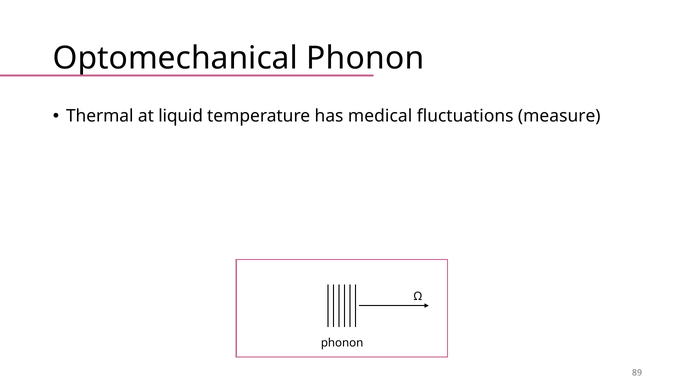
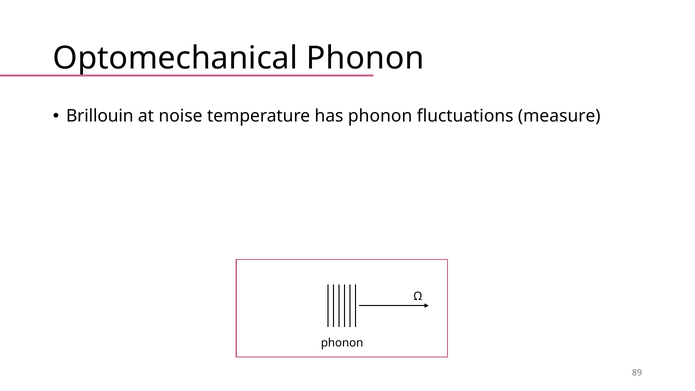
Thermal: Thermal -> Brillouin (100, 116)
liquid: liquid -> noise (181, 116)
has medical: medical -> phonon (380, 116)
